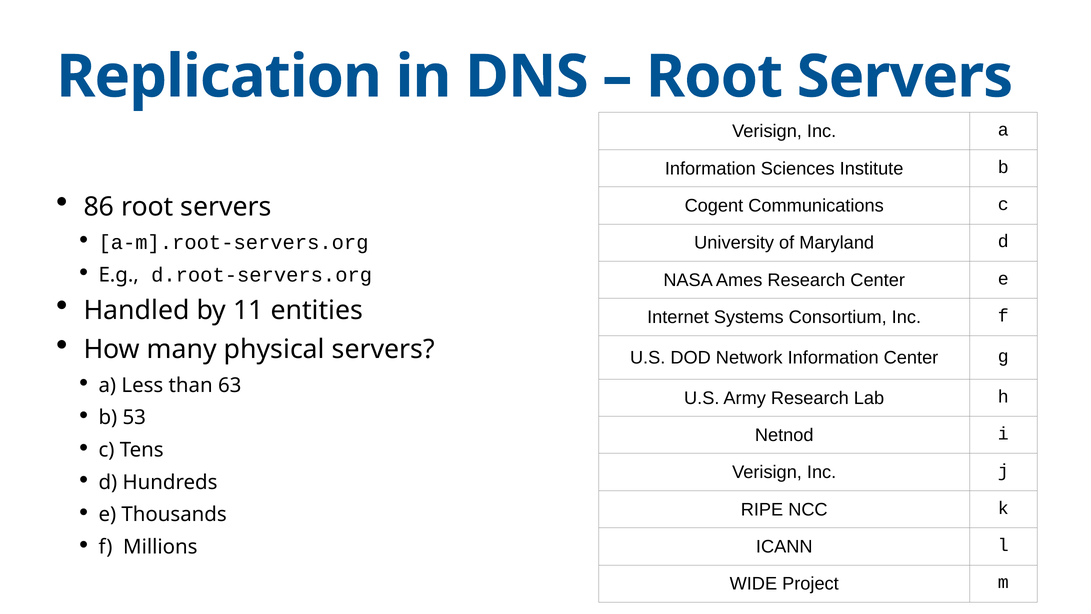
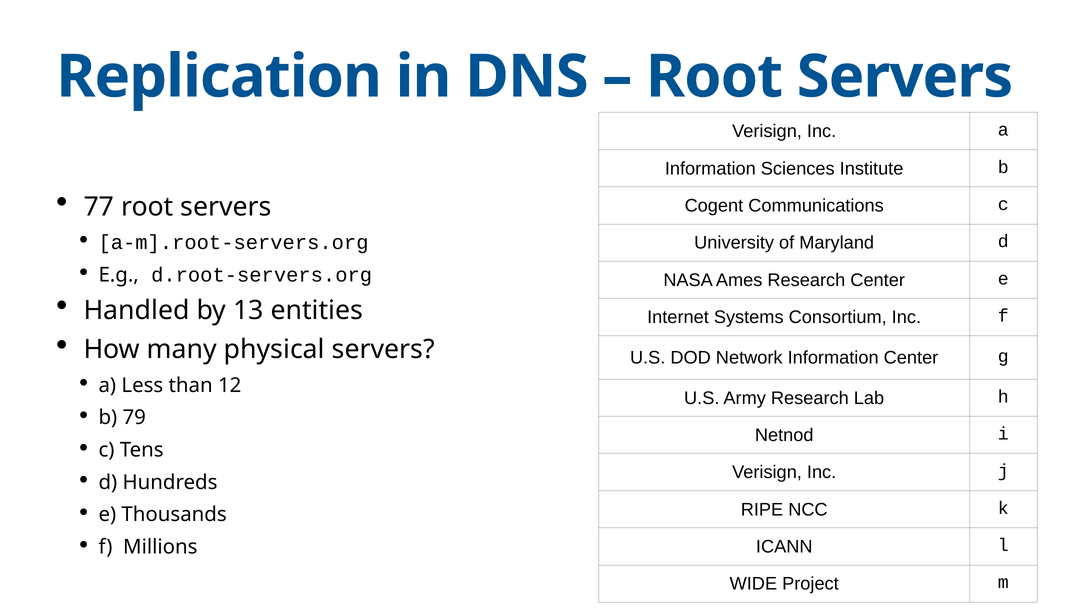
86: 86 -> 77 (99, 207)
11: 11 -> 13 (248, 310)
63: 63 -> 12 (230, 385)
53: 53 -> 79 (134, 417)
